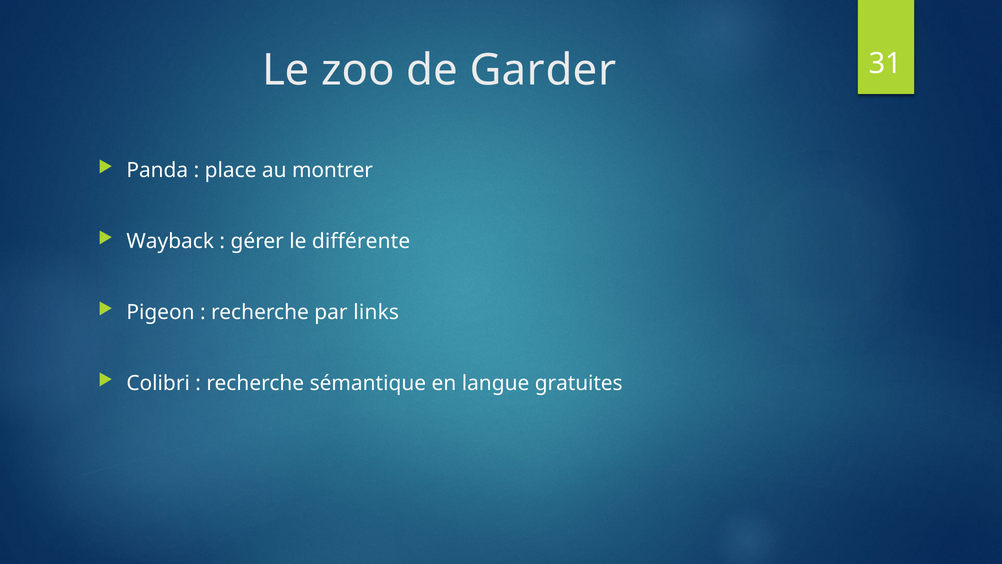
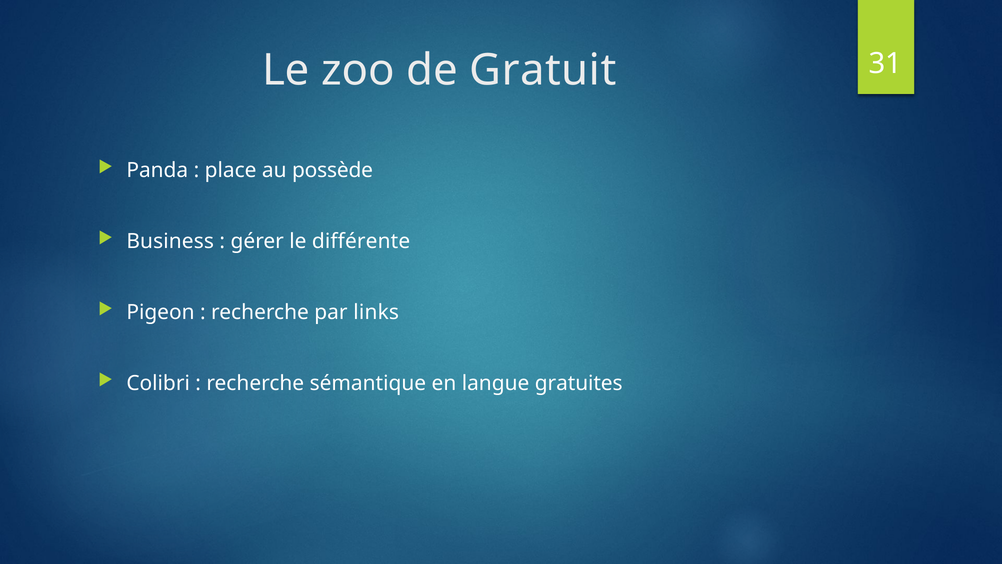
Garder: Garder -> Gratuit (543, 70)
montrer: montrer -> possède (333, 170)
Wayback: Wayback -> Business (170, 241)
